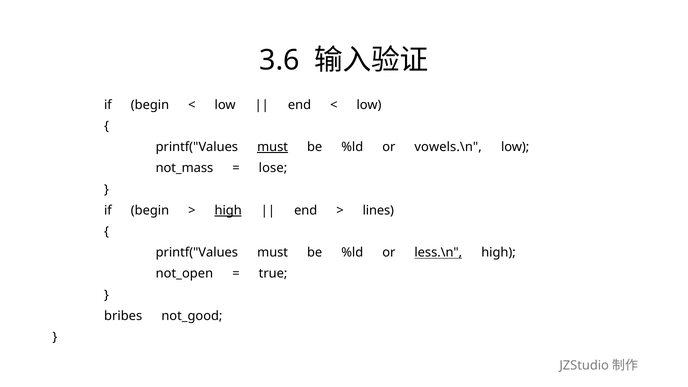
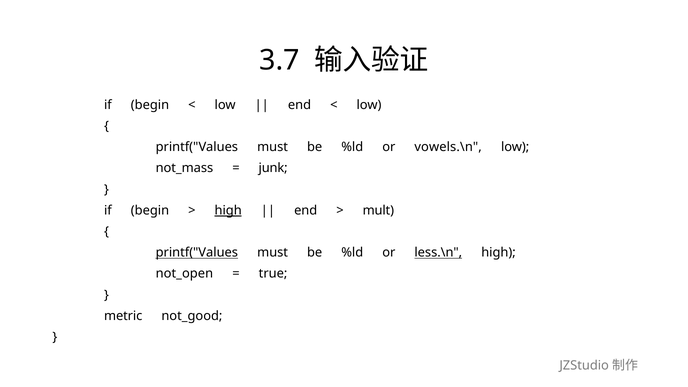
3.6: 3.6 -> 3.7 (280, 60)
must underline: present -> none (273, 147)
lose: lose -> junk (273, 168)
lines: lines -> mult (378, 210)
printf("Values underline: none -> present (197, 253)
bribes: bribes -> metric (123, 316)
